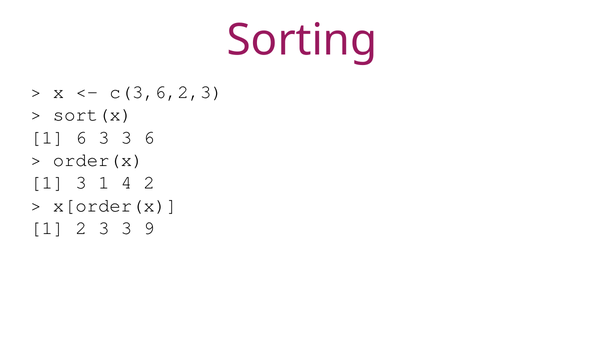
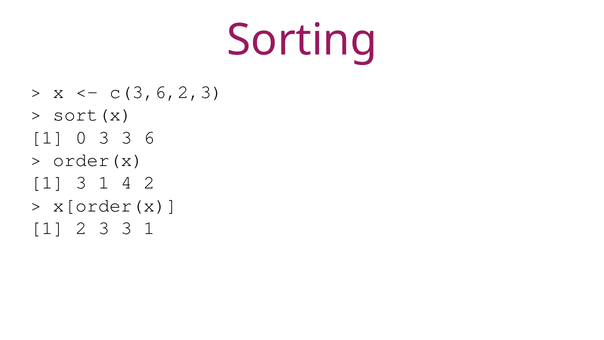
1 6: 6 -> 0 (81, 137)
3 3 9: 9 -> 1 (149, 228)
